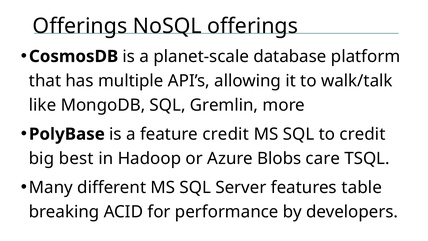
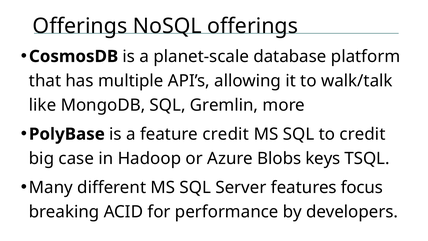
best: best -> case (76, 158)
care: care -> keys (323, 158)
table: table -> focus (362, 187)
